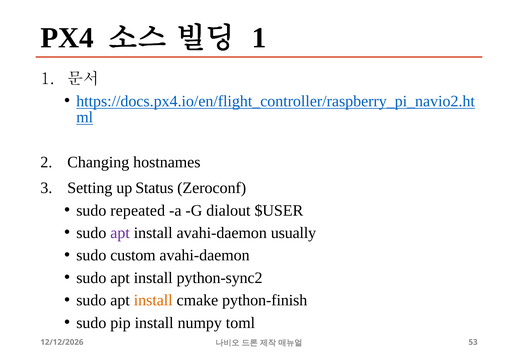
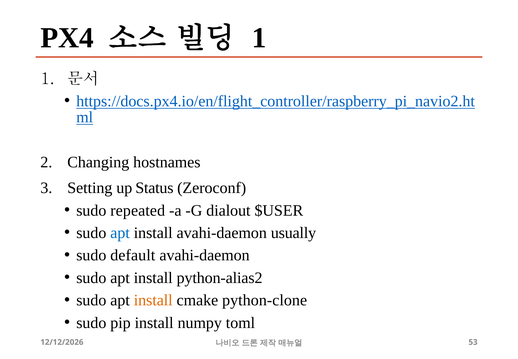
apt colour: purple -> blue (120, 233)
custom: custom -> default (133, 255)
python-sync2: python-sync2 -> python-alias2 (220, 278)
python-finish: python-finish -> python-clone (265, 300)
